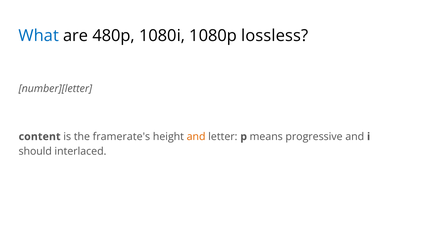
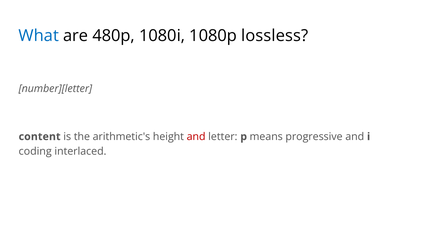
framerate's: framerate's -> arithmetic's (121, 137)
and colour: orange -> red (196, 137)
should: should -> coding (35, 151)
